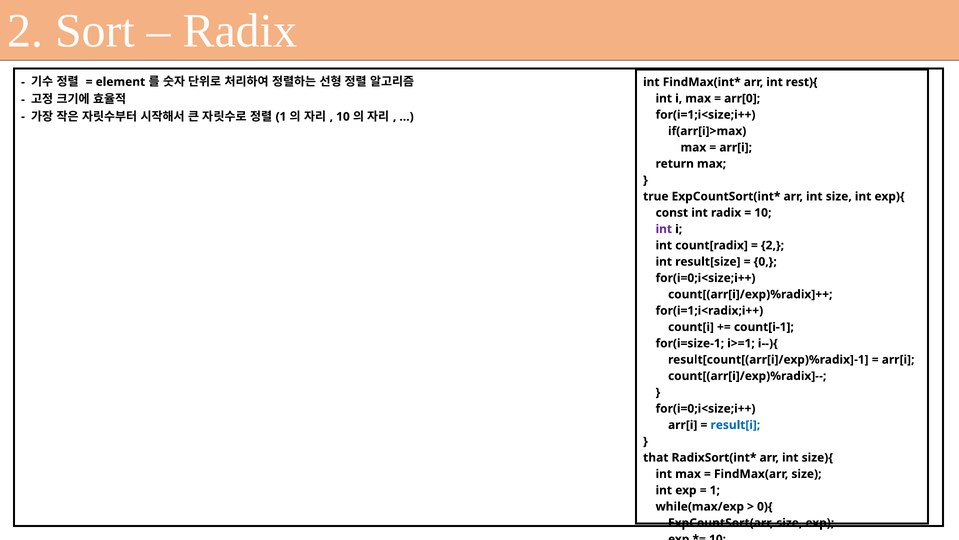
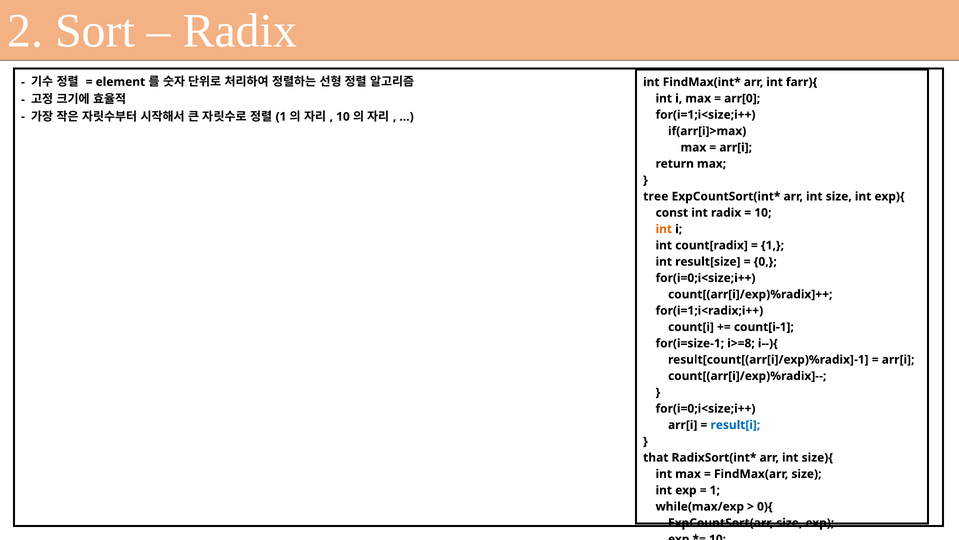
rest){: rest){ -> farr){ (802, 82)
true: true -> tree (656, 196)
int colour: purple -> orange (664, 229)
2: 2 -> 1 (773, 245)
i>=1: i>=1 -> i>=8 (741, 343)
